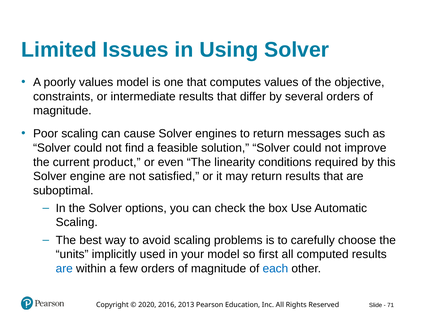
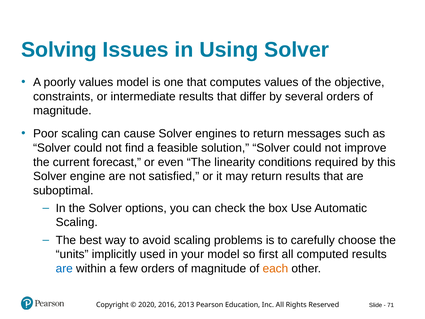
Limited: Limited -> Solving (59, 50)
product: product -> forecast (117, 162)
each colour: blue -> orange (275, 268)
